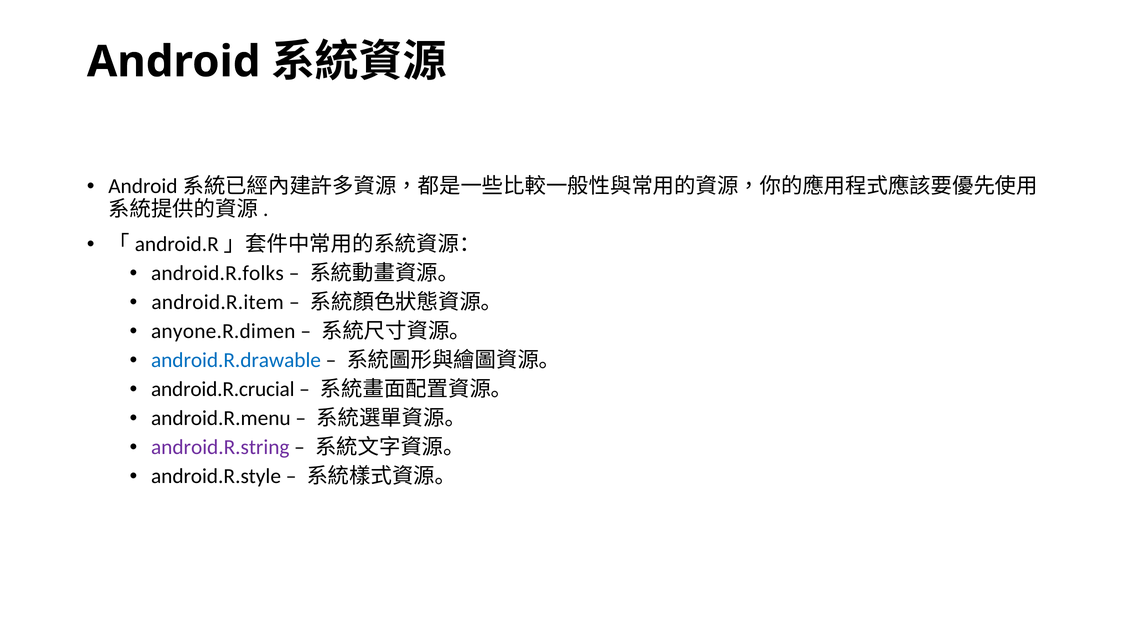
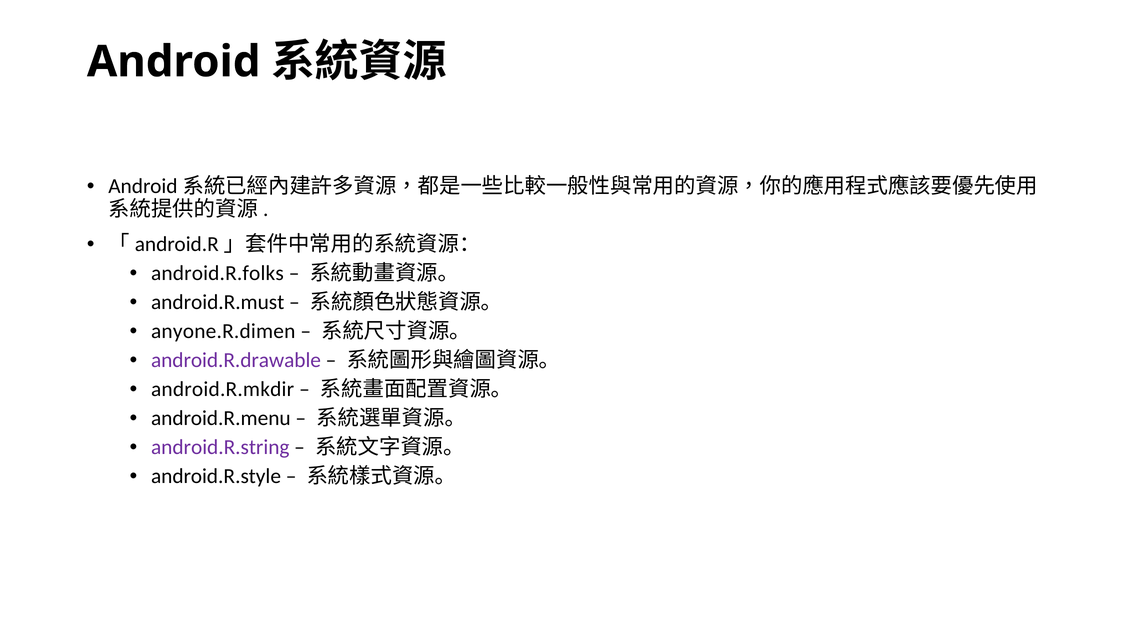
android.R.item: android.R.item -> android.R.must (218, 302)
android.R.drawable colour: blue -> purple (236, 361)
android.R.crucial: android.R.crucial -> android.R.mkdir (223, 390)
